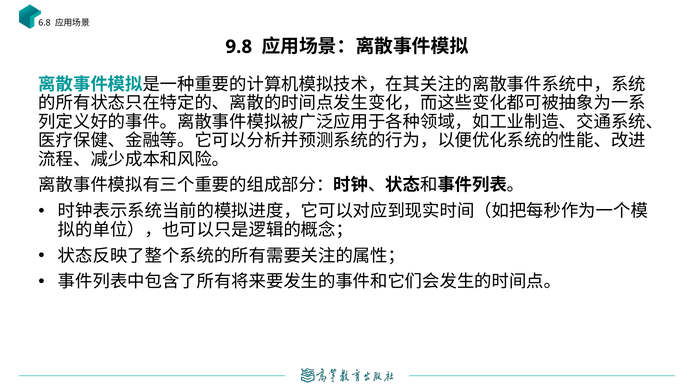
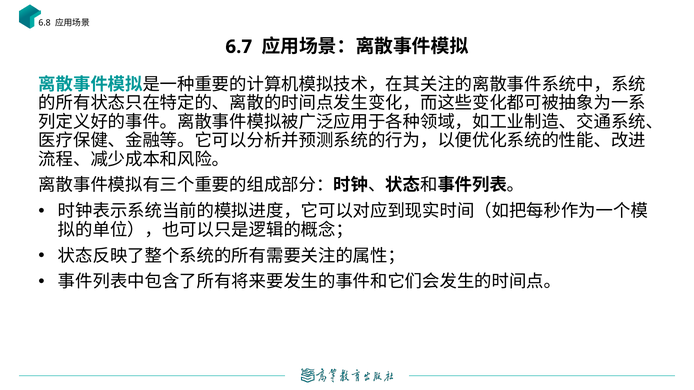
9.8: 9.8 -> 6.7 (239, 47)
